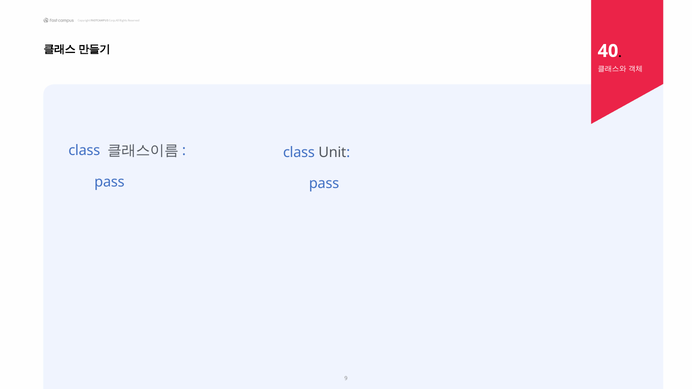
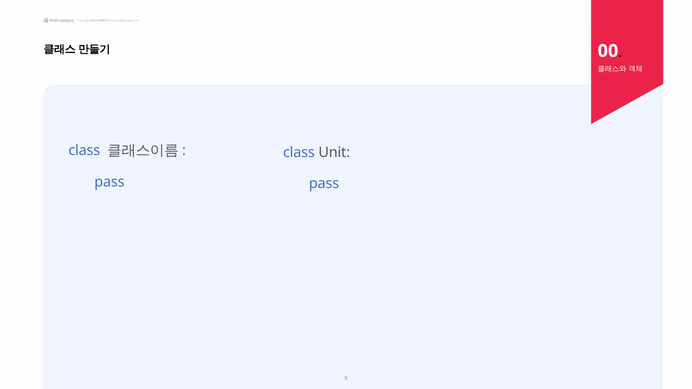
40: 40 -> 00 (608, 51)
